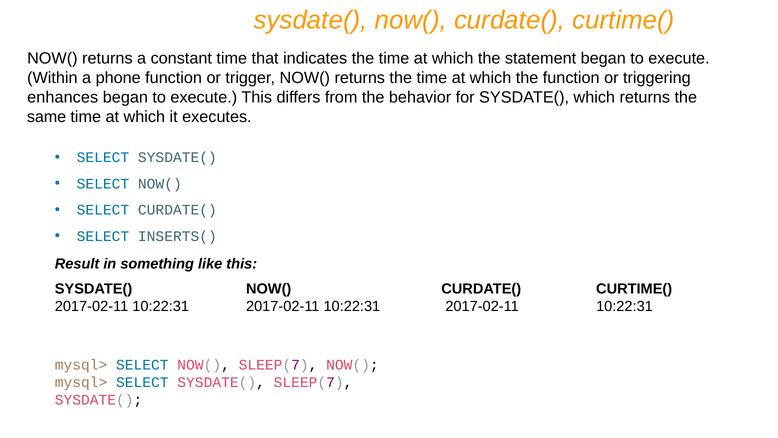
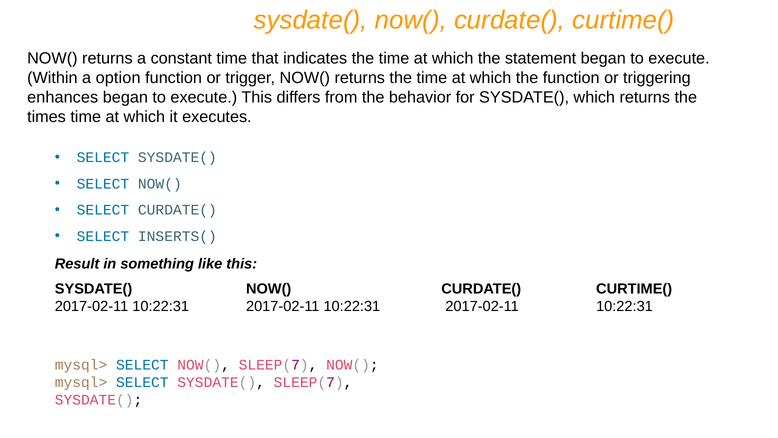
phone: phone -> option (118, 78)
same: same -> times (47, 117)
